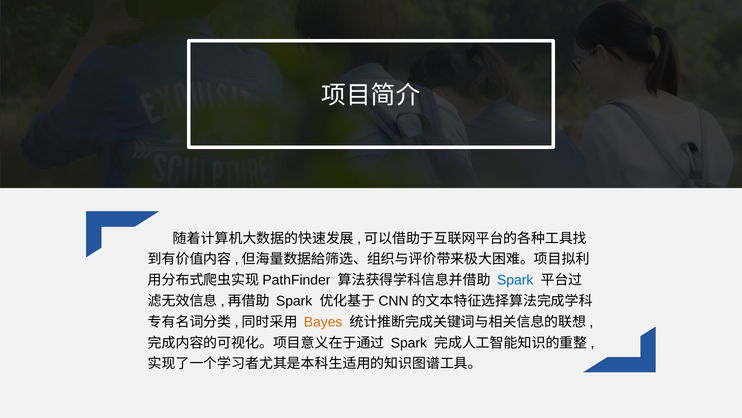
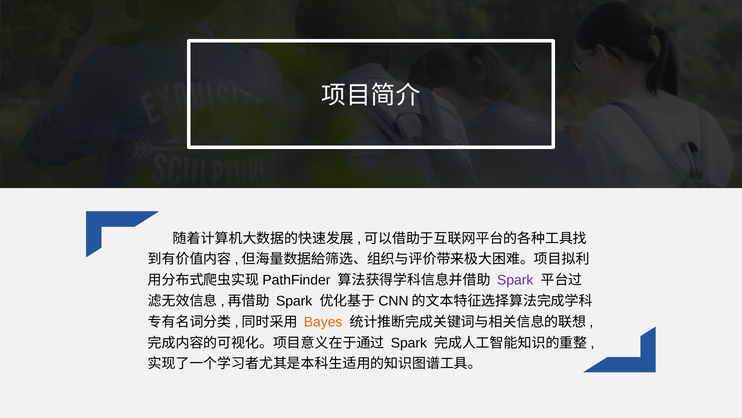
Spark colour: blue -> purple (515, 280)
